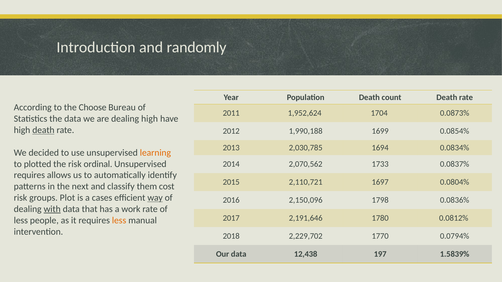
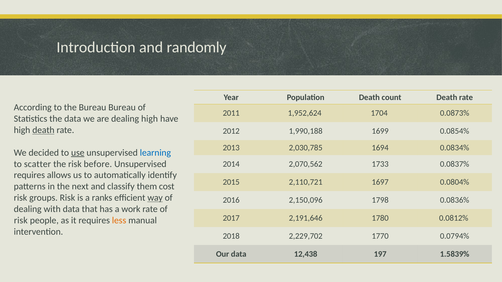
the Choose: Choose -> Bureau (93, 108)
use underline: none -> present (78, 153)
learning colour: orange -> blue (155, 153)
plotted: plotted -> scatter (37, 164)
ordinal: ordinal -> before (98, 164)
groups Plot: Plot -> Risk (67, 198)
cases: cases -> ranks (102, 198)
with underline: present -> none (52, 209)
less: less -> risk (21, 221)
